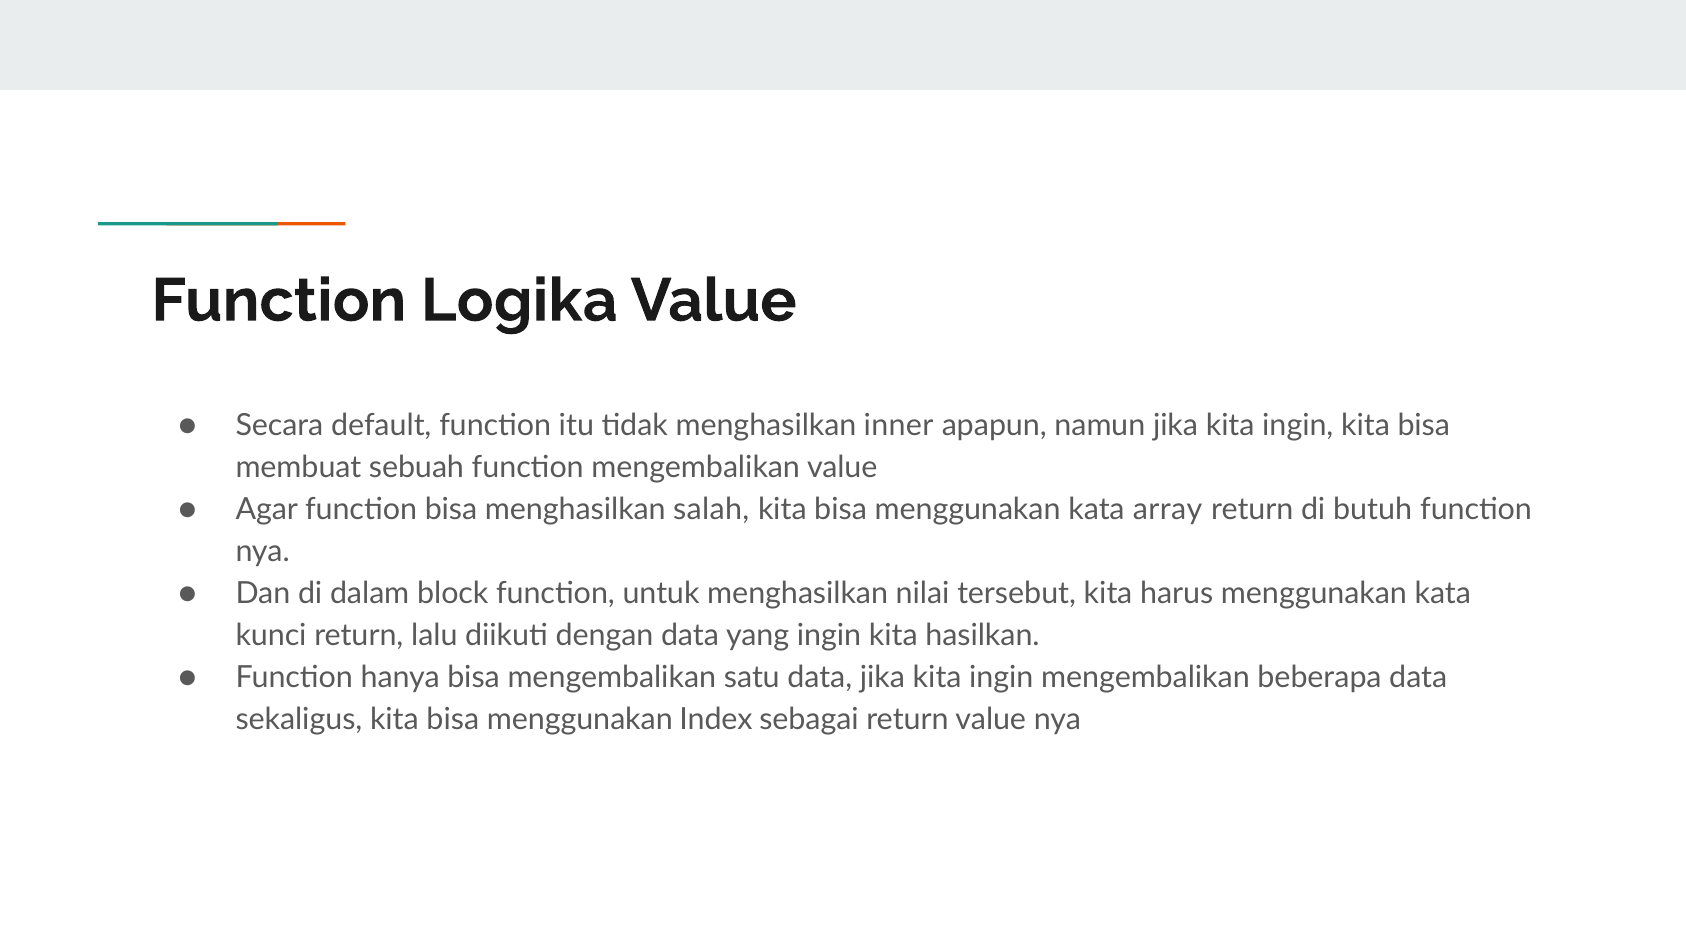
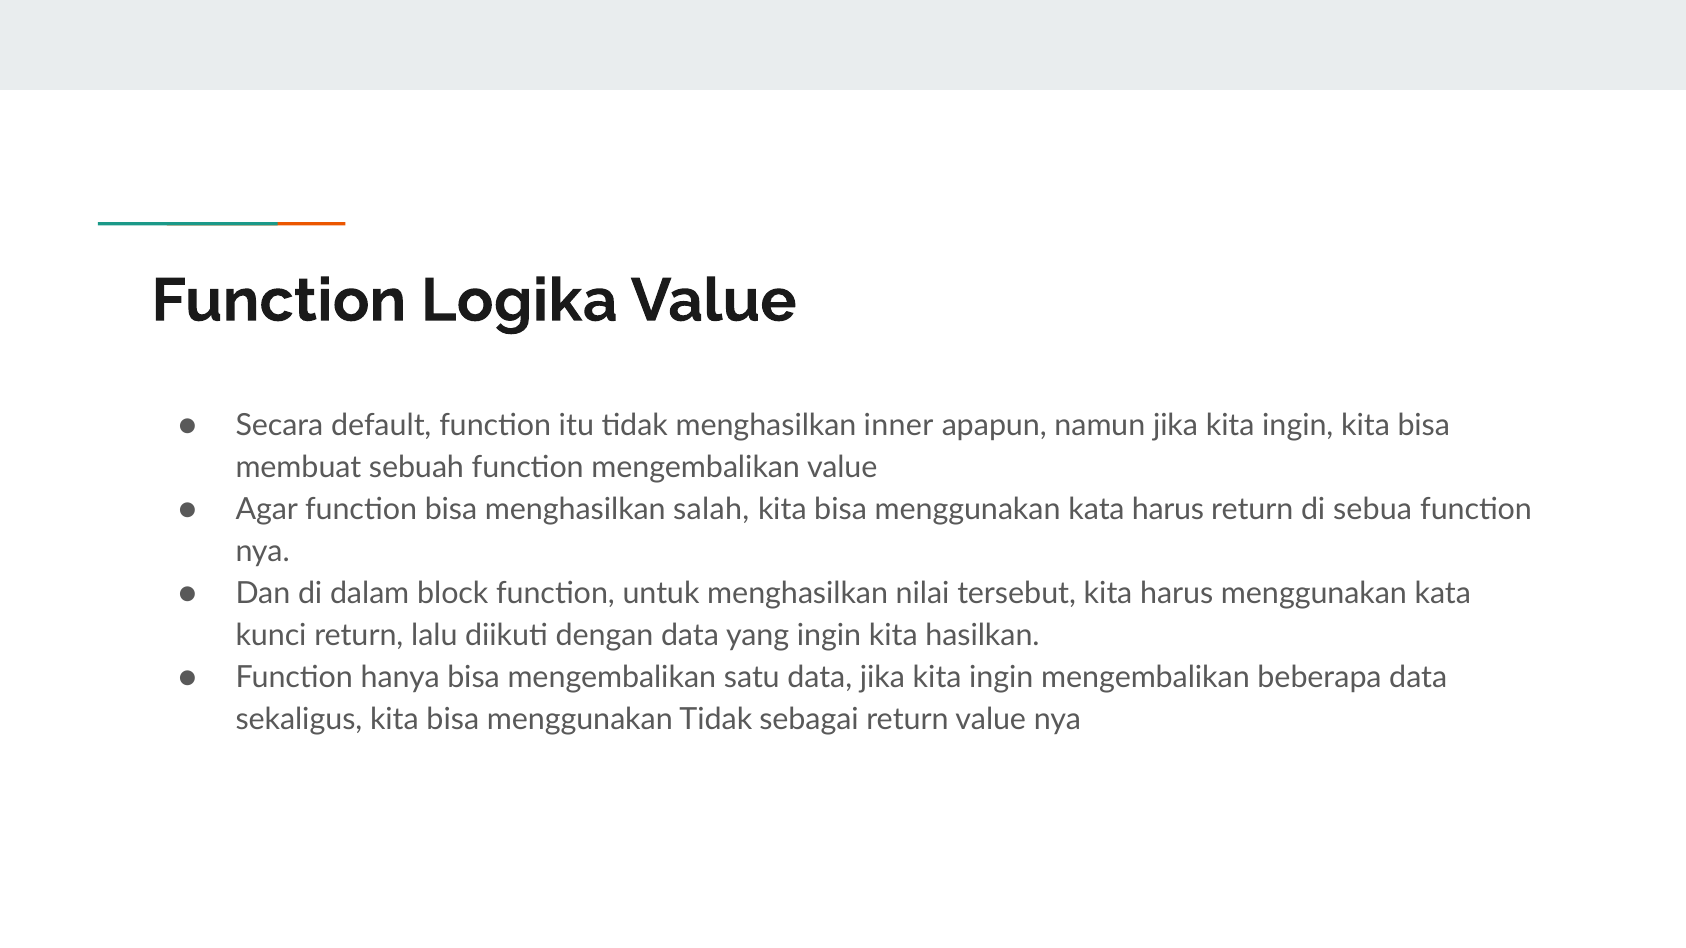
kata array: array -> harus (1168, 510)
butuh: butuh -> sebua (1373, 510)
menggunakan Index: Index -> Tidak (716, 720)
